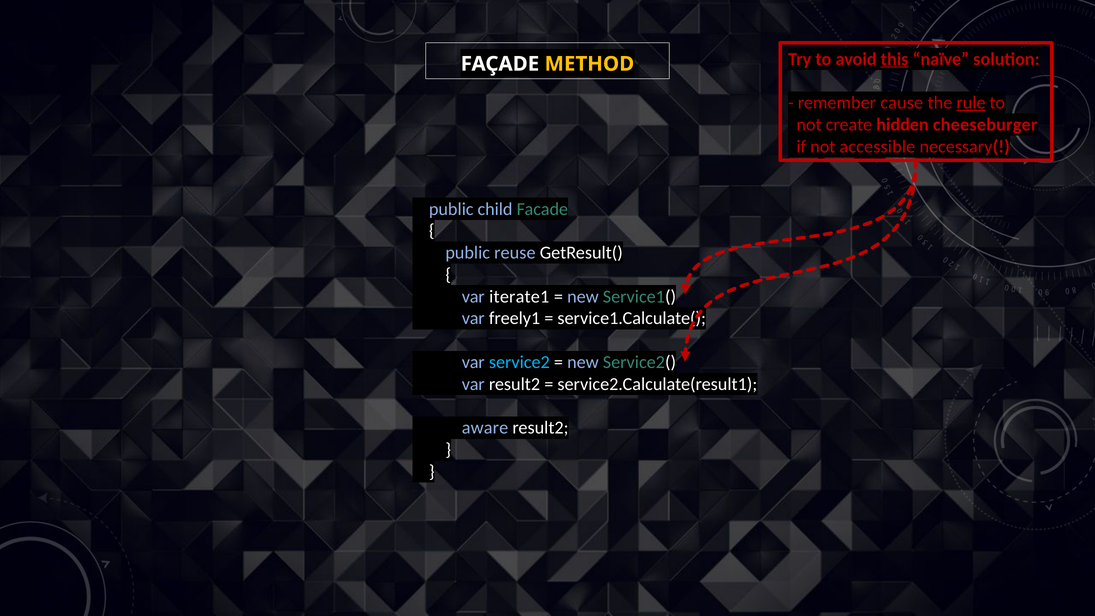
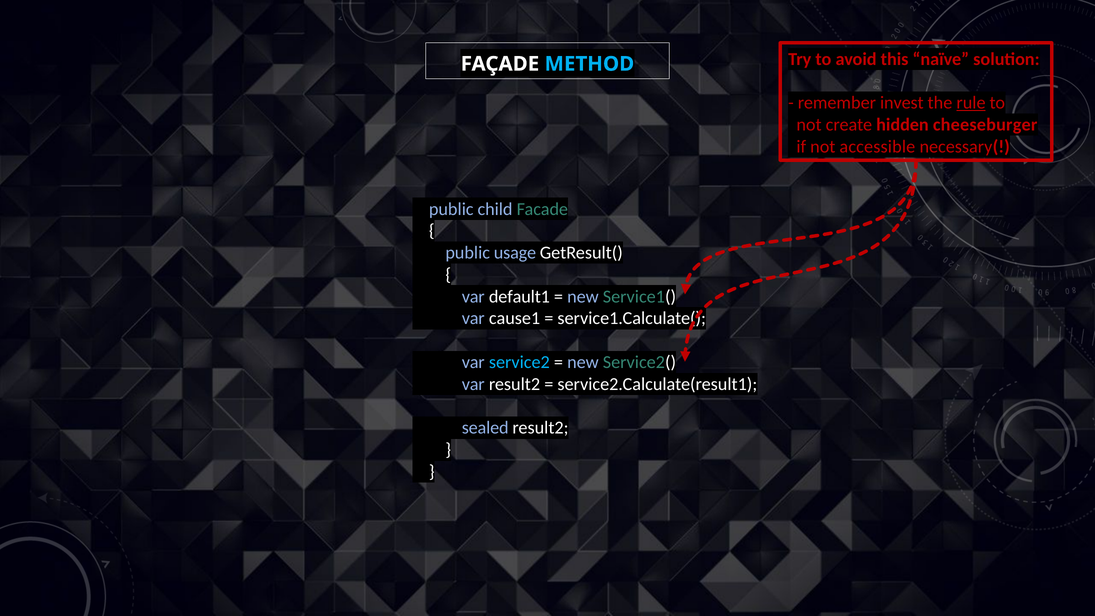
METHOD colour: yellow -> light blue (589, 64)
this underline: present -> none (895, 59)
cause: cause -> invest (902, 103)
reuse: reuse -> usage (515, 253)
iterate1: iterate1 -> default1 (519, 297)
freely1: freely1 -> cause1 (515, 318)
aware: aware -> sealed (485, 428)
